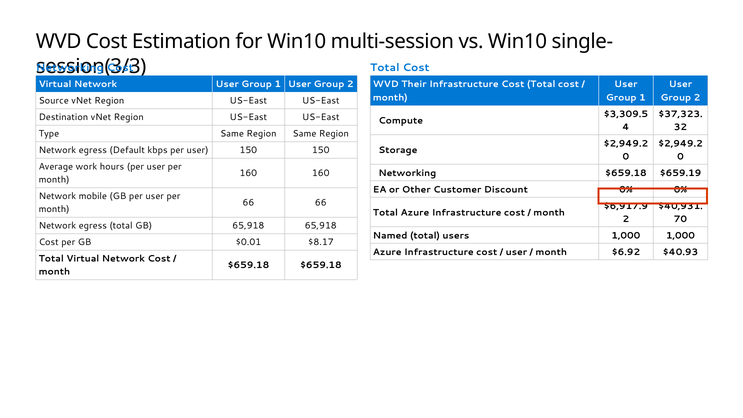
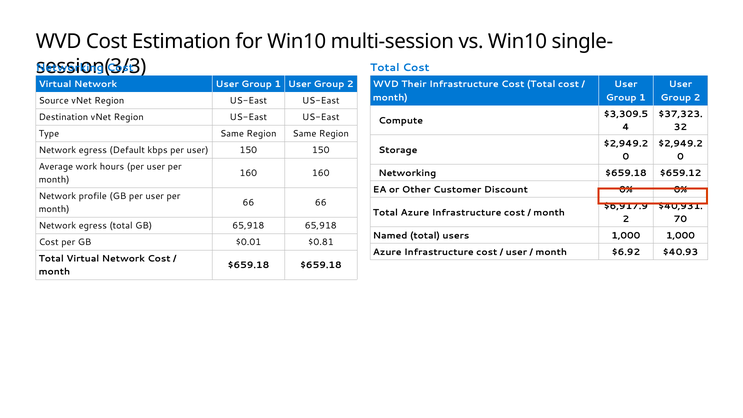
$659.19: $659.19 -> $659.12 (680, 173)
mobile: mobile -> profile (93, 196)
$8.17: $8.17 -> $0.81 (321, 242)
